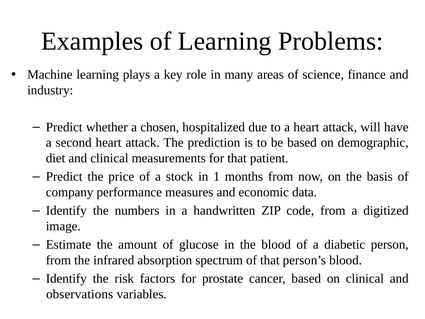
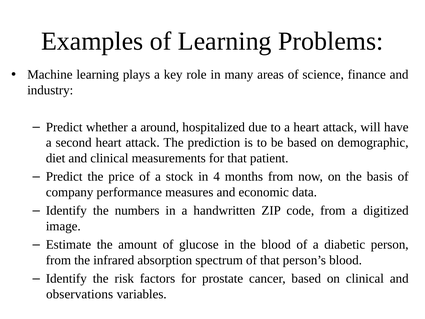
chosen: chosen -> around (160, 127)
1: 1 -> 4 (217, 177)
